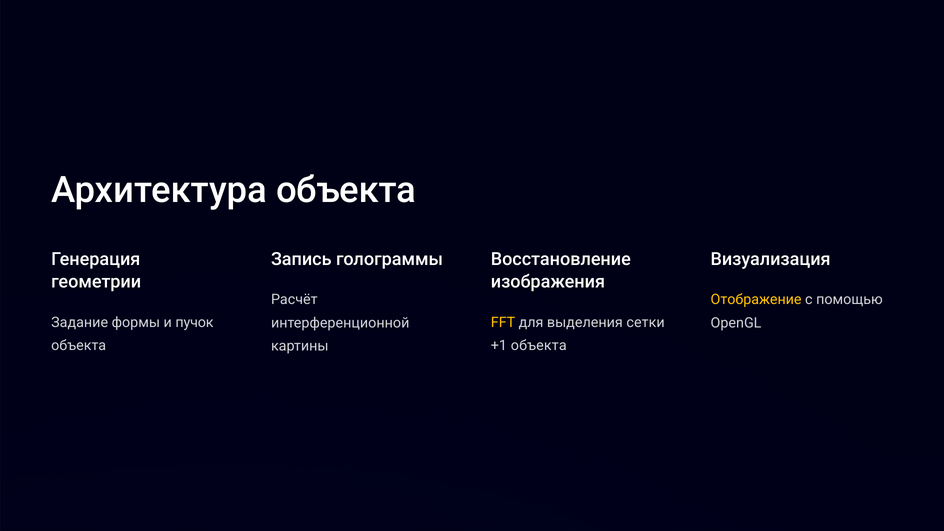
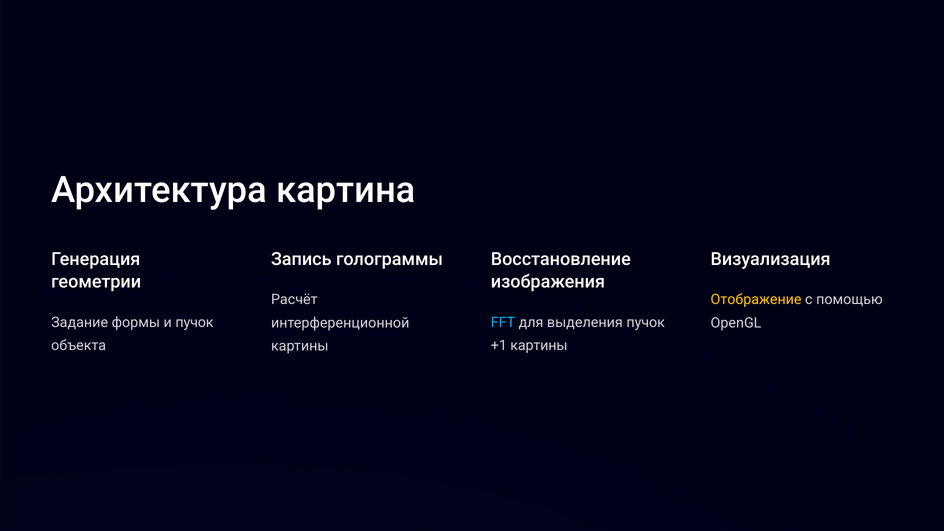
Архитектура объекта: объекта -> картина (346, 190)
FFT colour: yellow -> light blue (503, 322)
выделения сетки: сетки -> пучок (646, 322)
+1 объекта: объекта -> картины (539, 346)
